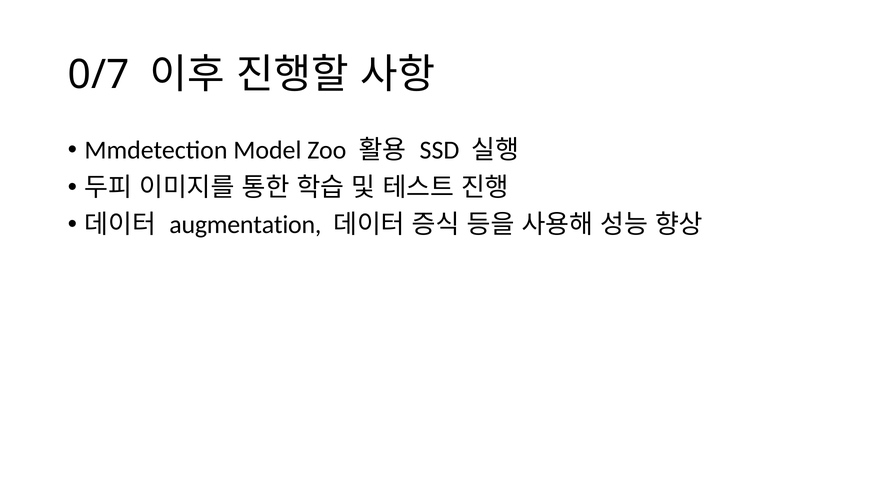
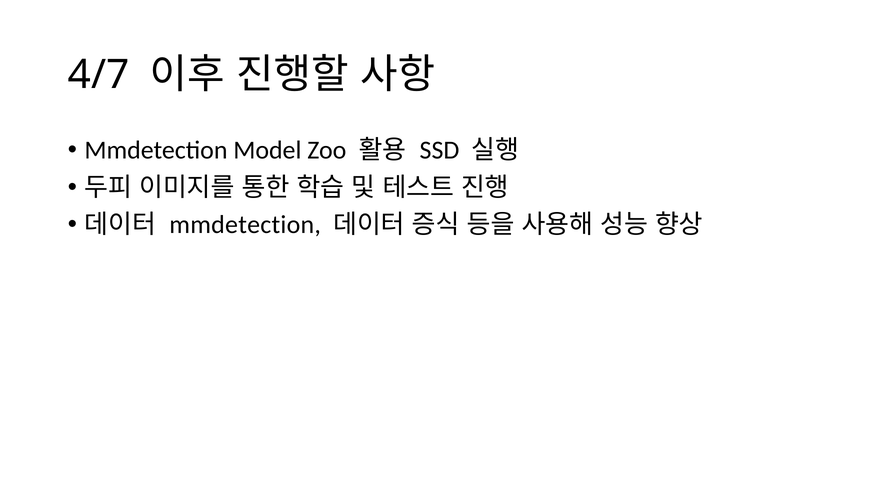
0/7: 0/7 -> 4/7 (99, 75)
augmentation: augmentation -> mmdetection (245, 225)
